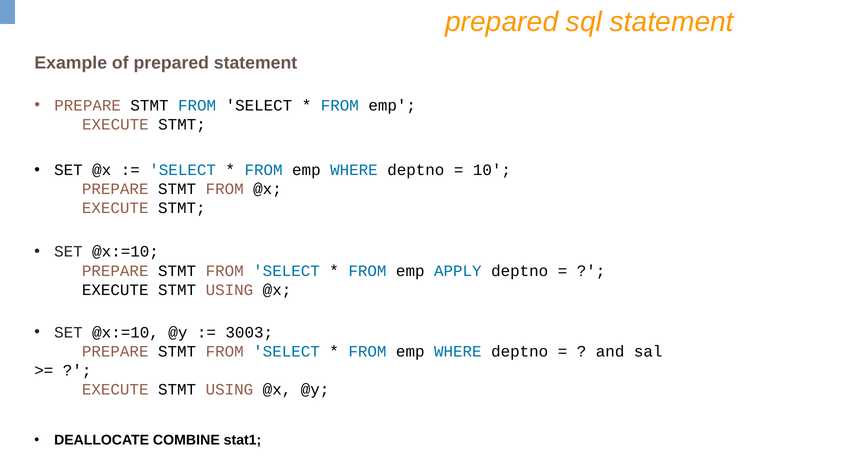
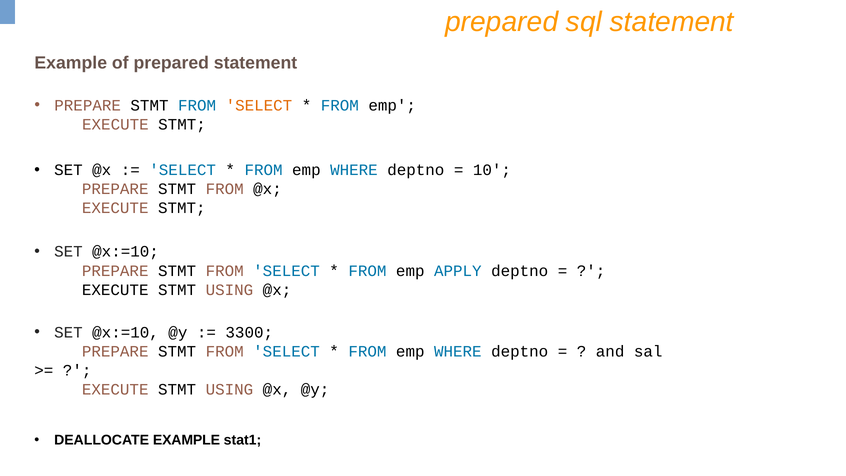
SELECT colour: black -> orange (259, 105)
3003: 3003 -> 3300 (249, 332)
DEALLOCATE COMBINE: COMBINE -> EXAMPLE (186, 440)
